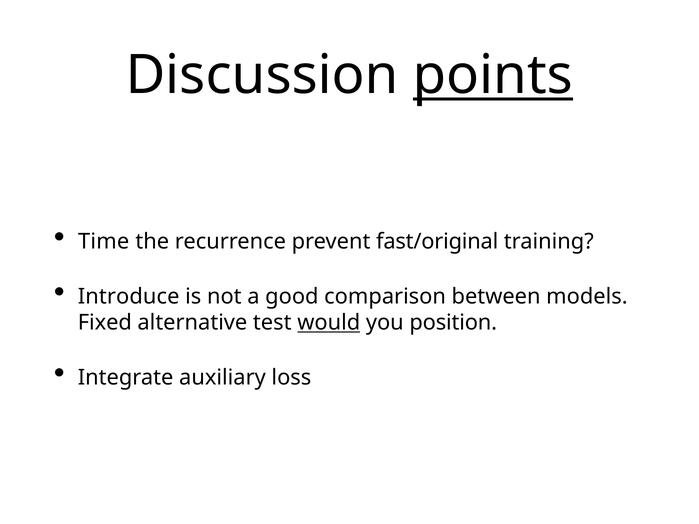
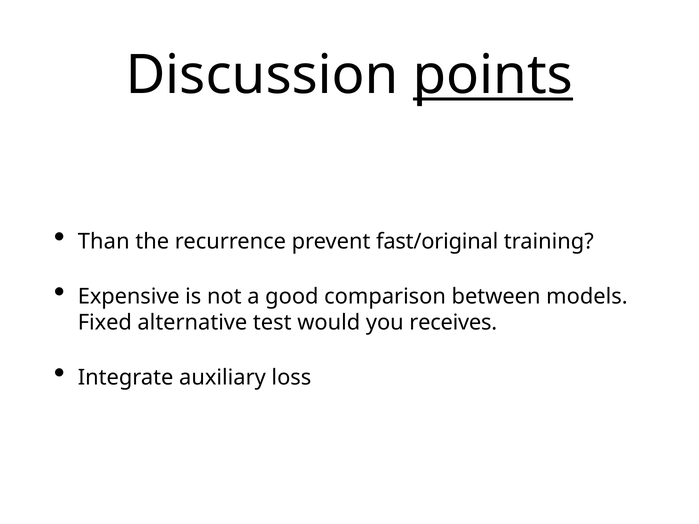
Time: Time -> Than (104, 242)
Introduce: Introduce -> Expensive (129, 297)
would underline: present -> none (329, 323)
position: position -> receives (453, 323)
